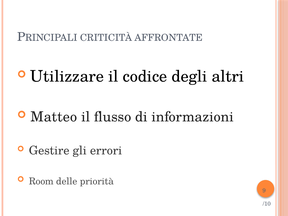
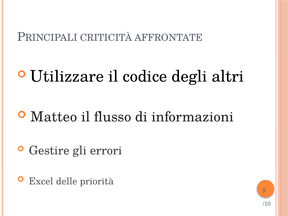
Room: Room -> Excel (41, 181)
